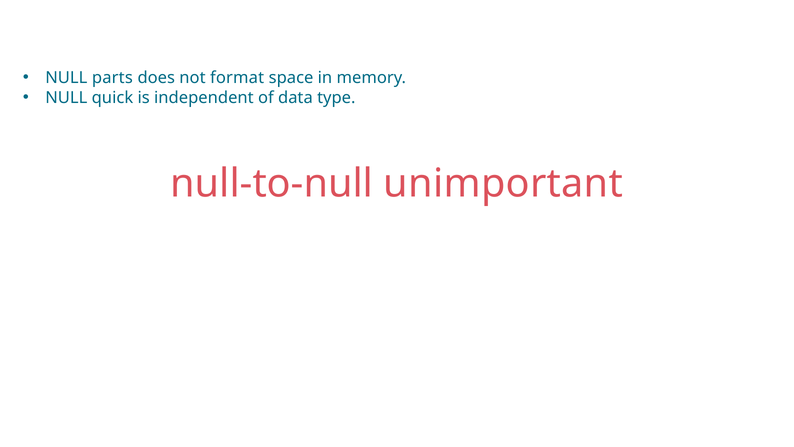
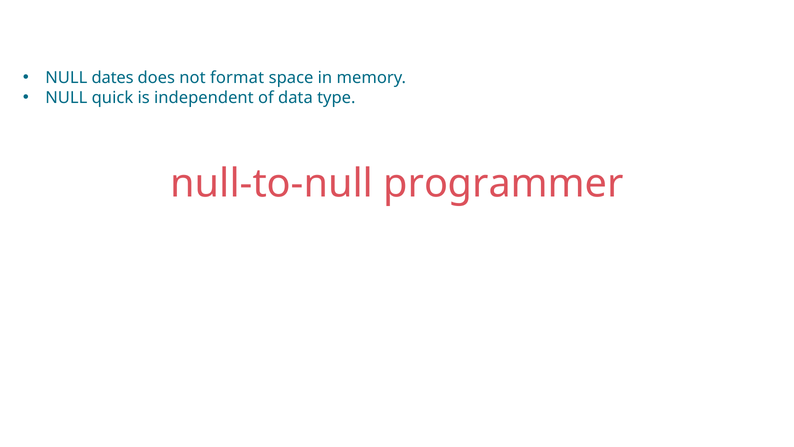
parts: parts -> dates (113, 78)
unimportant: unimportant -> programmer (503, 183)
